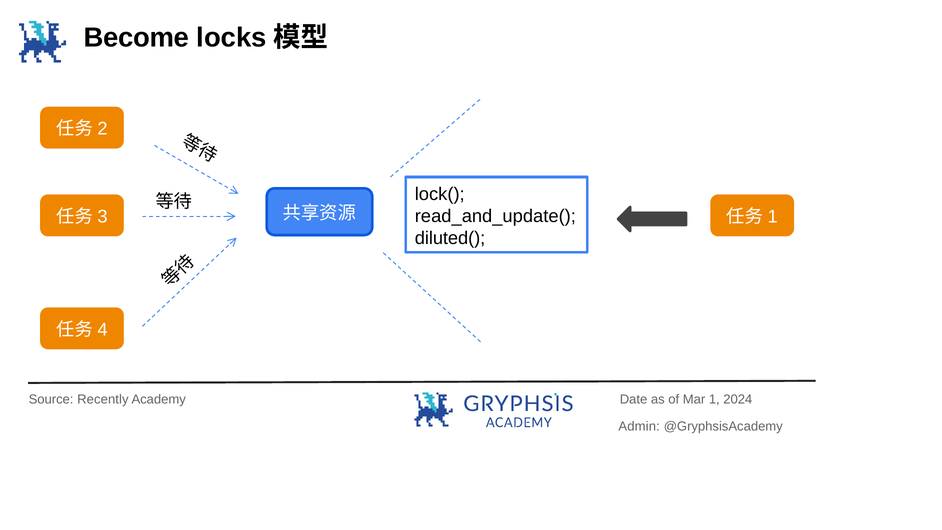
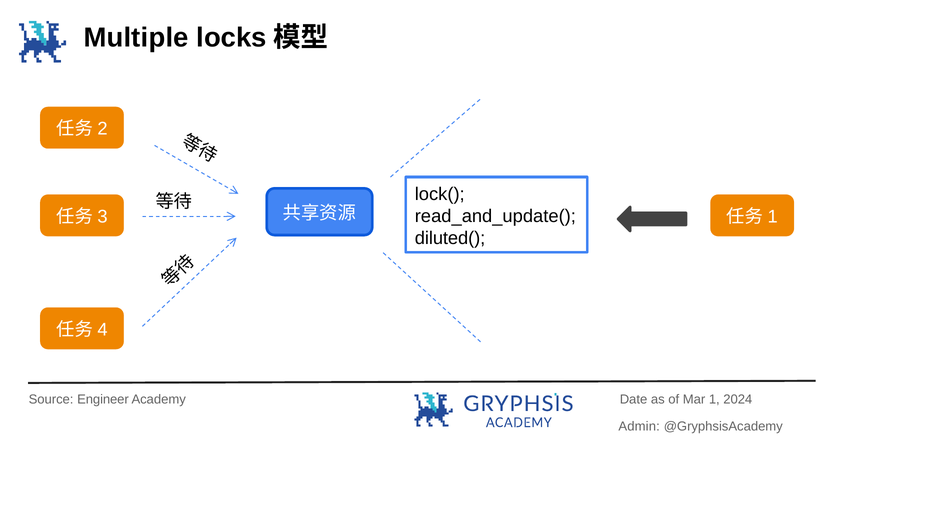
Become: Become -> Multiple (136, 38)
Recently: Recently -> Engineer (103, 399)
